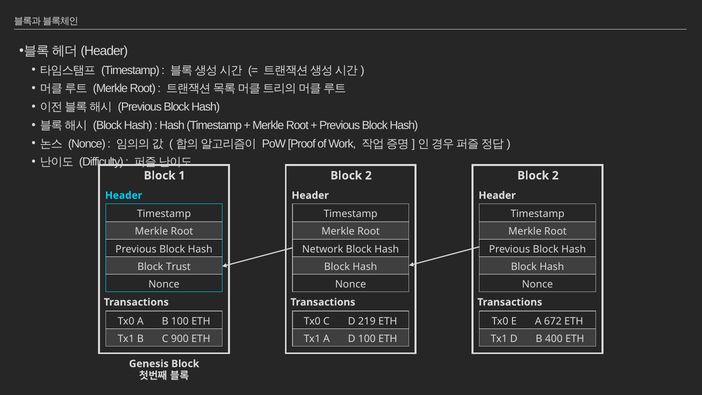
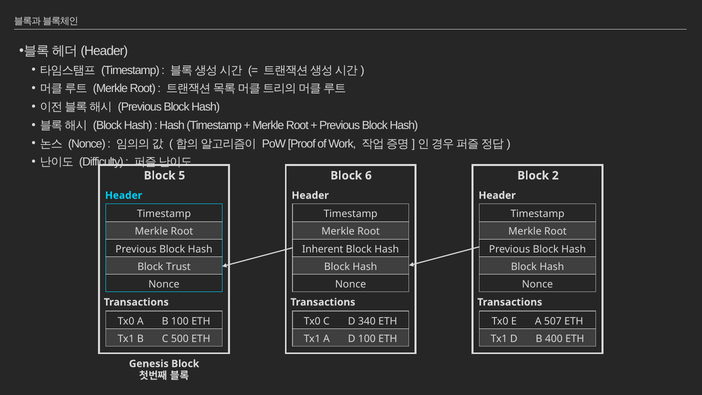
1: 1 -> 5 (182, 176)
2: 2 -> 6 (368, 176)
Network: Network -> Inherent (323, 249)
219: 219 -> 340 (367, 321)
672: 672 -> 507 (553, 321)
900: 900 -> 500 (180, 339)
